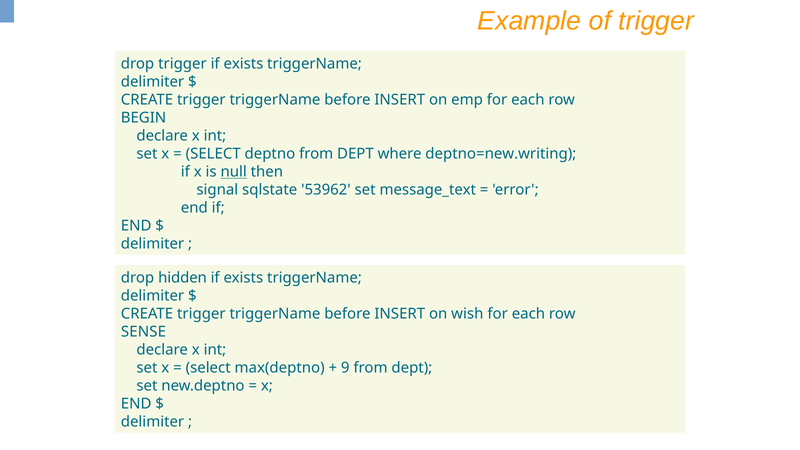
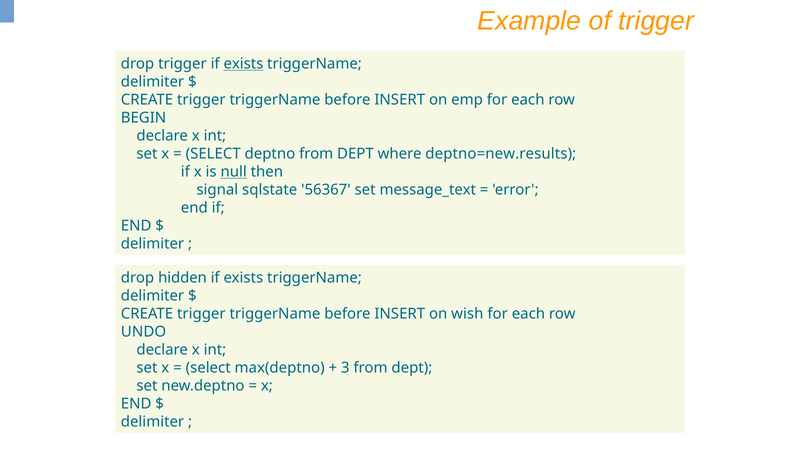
exists underline: none -> present (243, 64)
deptno=new.writing: deptno=new.writing -> deptno=new.results (501, 154)
53962: 53962 -> 56367 (326, 190)
SENSE: SENSE -> UNDO (144, 332)
9: 9 -> 3 (345, 368)
